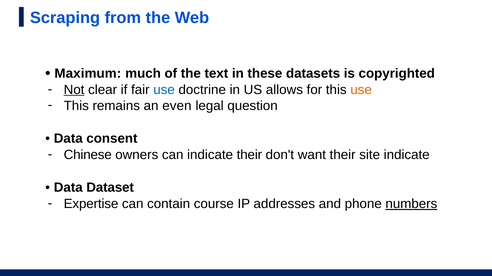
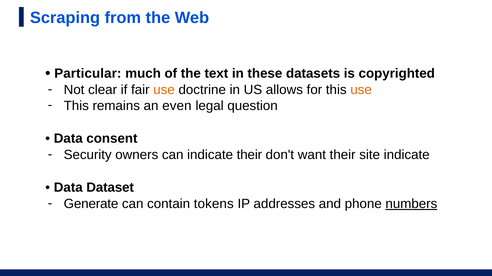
Maximum: Maximum -> Particular (88, 74)
Not underline: present -> none (74, 90)
use colour: blue -> orange (164, 90)
Chinese: Chinese -> Security (88, 155)
Expertise: Expertise -> Generate (91, 204)
course: course -> tokens (214, 204)
